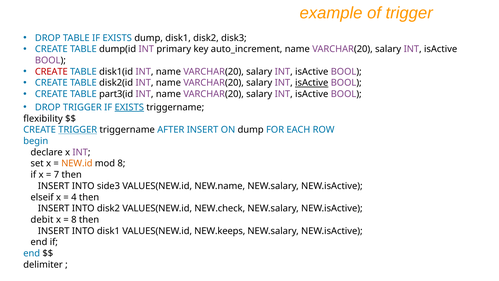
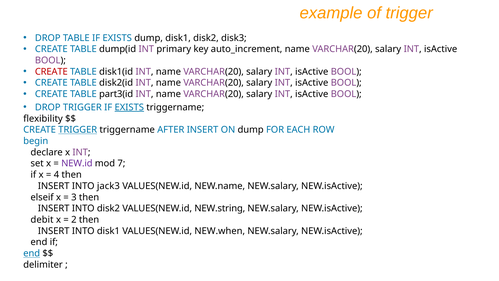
isActive underline: present -> none (312, 83)
NEW.id colour: orange -> purple (77, 163)
mod 8: 8 -> 7 (121, 163)
7: 7 -> 4 (56, 175)
side3: side3 -> jack3 (108, 186)
4: 4 -> 3 (74, 197)
NEW.check: NEW.check -> NEW.string (220, 208)
8: 8 -> 2 (74, 220)
NEW.keeps: NEW.keeps -> NEW.when (220, 231)
end underline: none -> present (32, 253)
